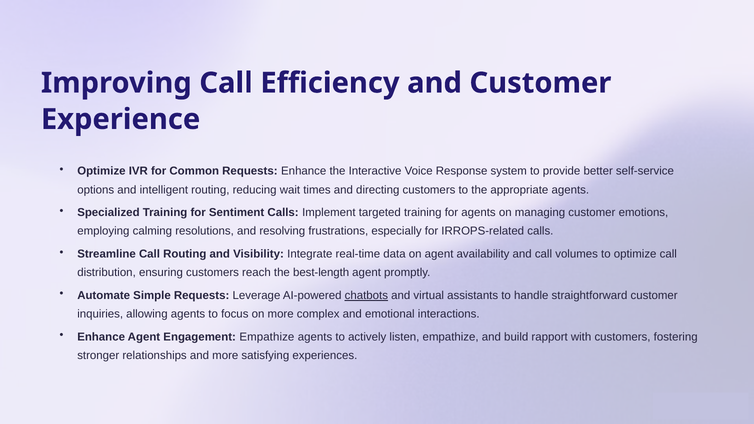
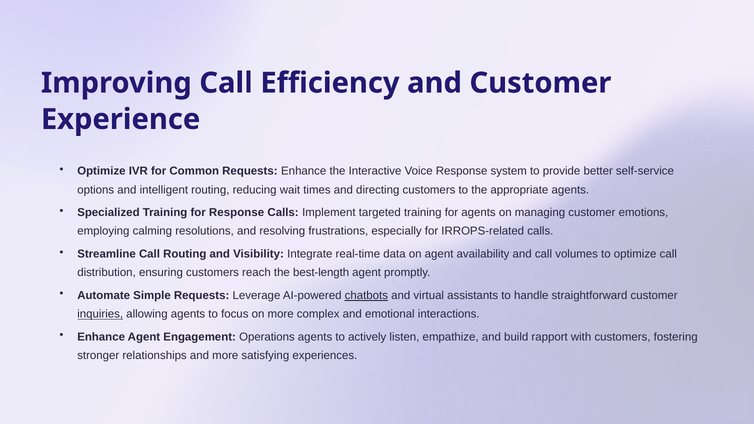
for Sentiment: Sentiment -> Response (237, 213)
inquiries underline: none -> present (100, 314)
Engagement Empathize: Empathize -> Operations (267, 337)
